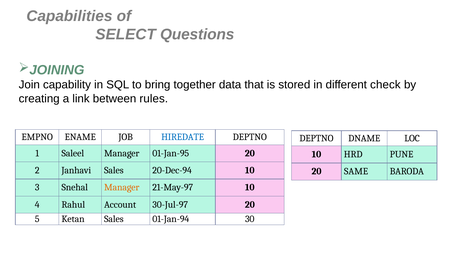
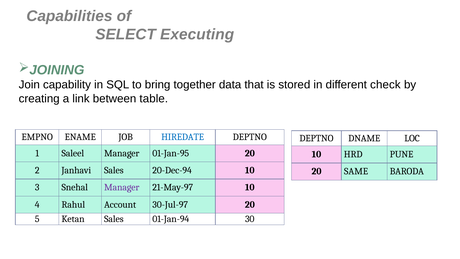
Questions: Questions -> Executing (197, 34)
rules: rules -> table (154, 99)
Manager colour: orange -> purple (122, 187)
